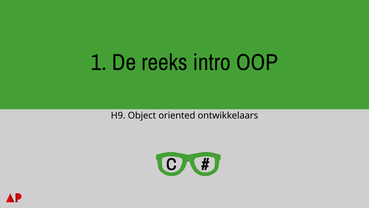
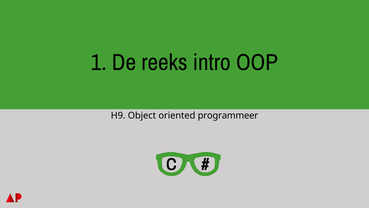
ontwikkelaars: ontwikkelaars -> programmeer (228, 115)
